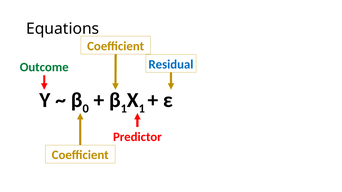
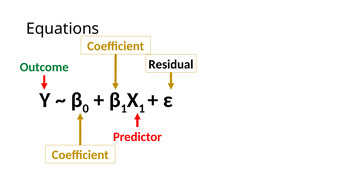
Residual colour: blue -> black (171, 64)
